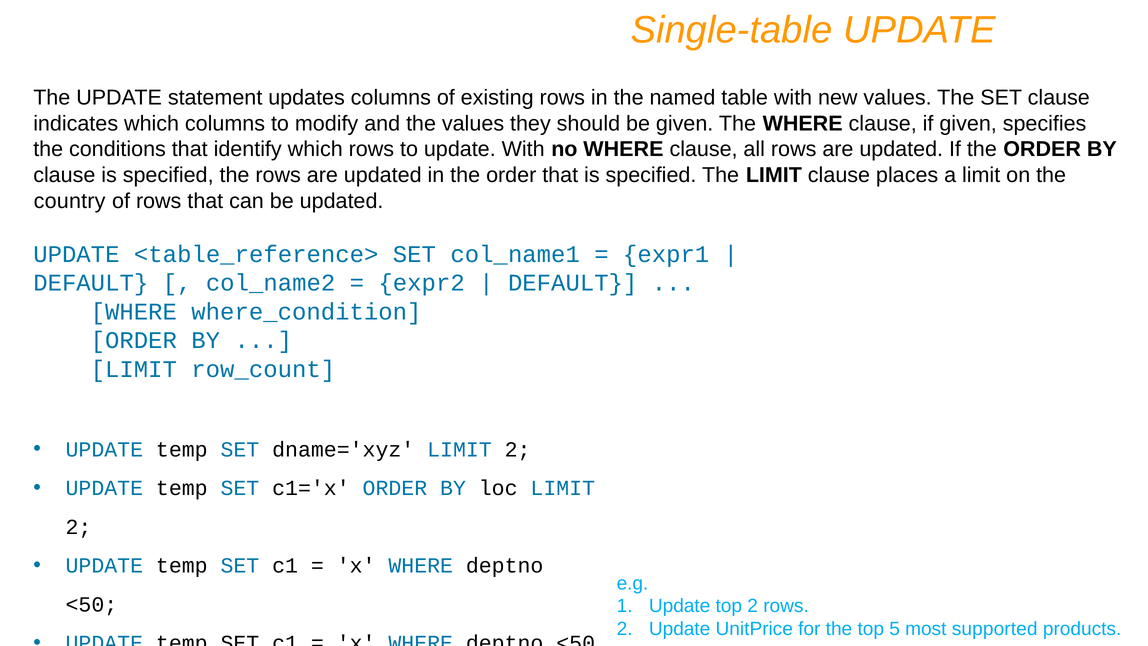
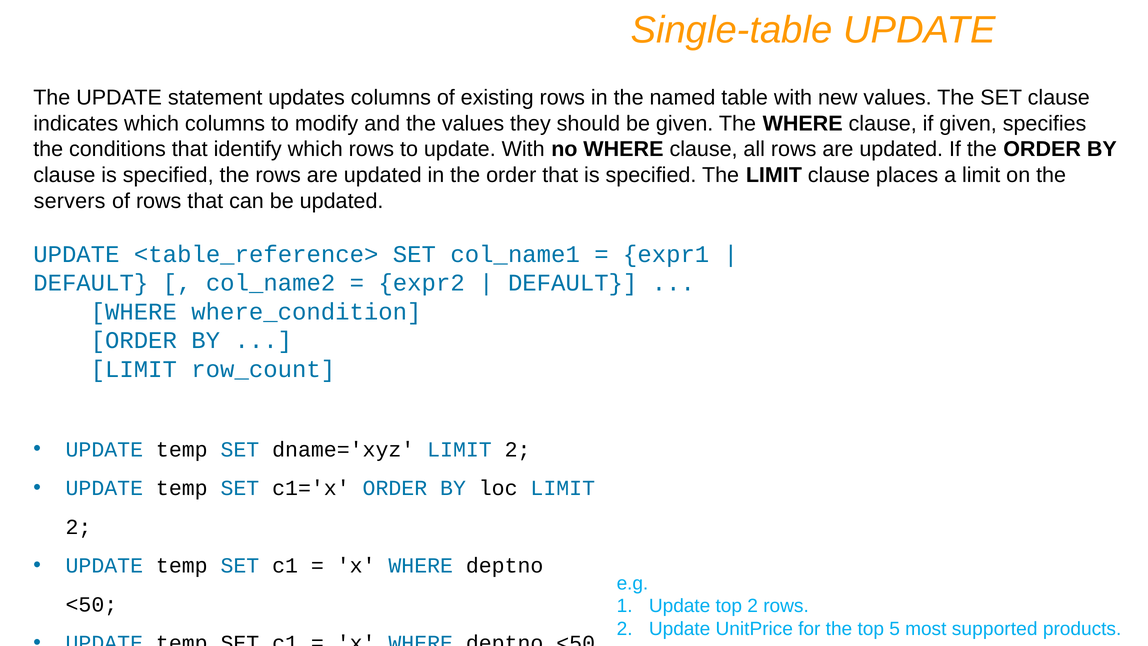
country: country -> servers (70, 201)
